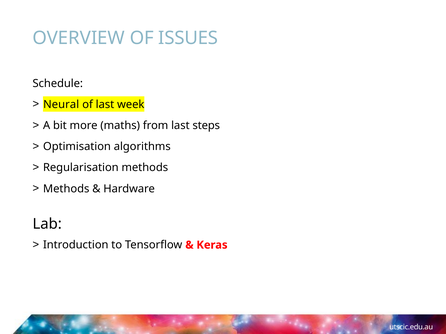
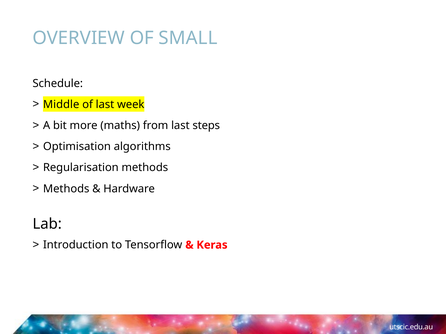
ISSUES: ISSUES -> SMALL (188, 38)
Neural: Neural -> Middle (61, 105)
